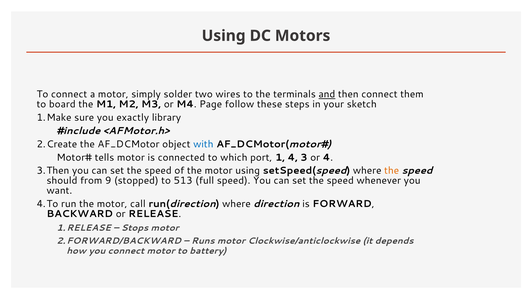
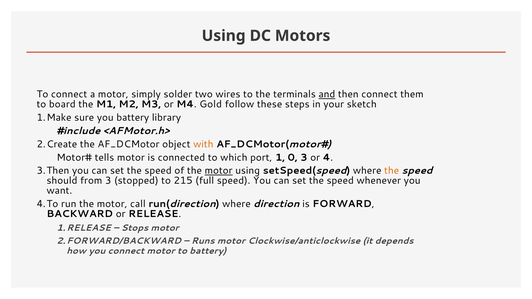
Page: Page -> Gold (211, 104)
you exactly: exactly -> battery (133, 118)
with colour: blue -> orange (203, 144)
1 4: 4 -> 0 (293, 158)
motor underline: none -> present (219, 171)
from 9: 9 -> 3 (108, 181)
513: 513 -> 215 (183, 181)
